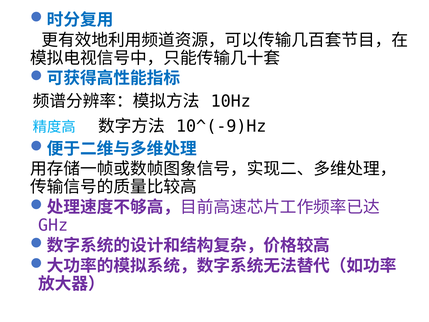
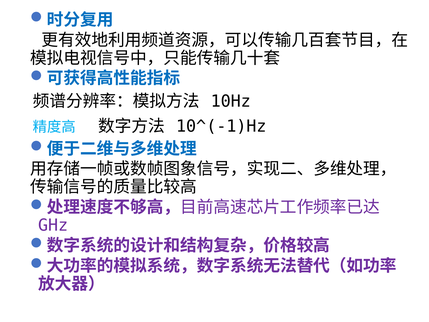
10^(-9)Hz: 10^(-9)Hz -> 10^(-1)Hz (221, 126)
